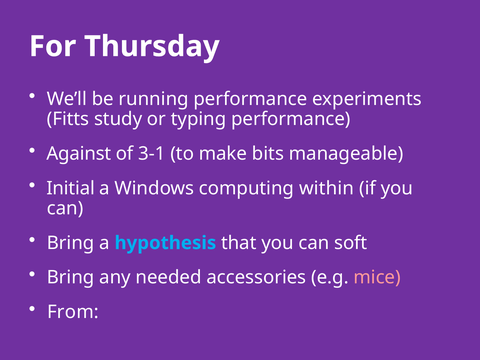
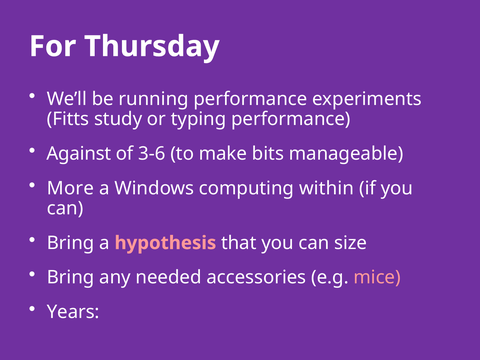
3-1: 3-1 -> 3-6 (152, 154)
Initial: Initial -> More (71, 188)
hypothesis colour: light blue -> pink (165, 243)
soft: soft -> size (351, 243)
From: From -> Years (73, 312)
